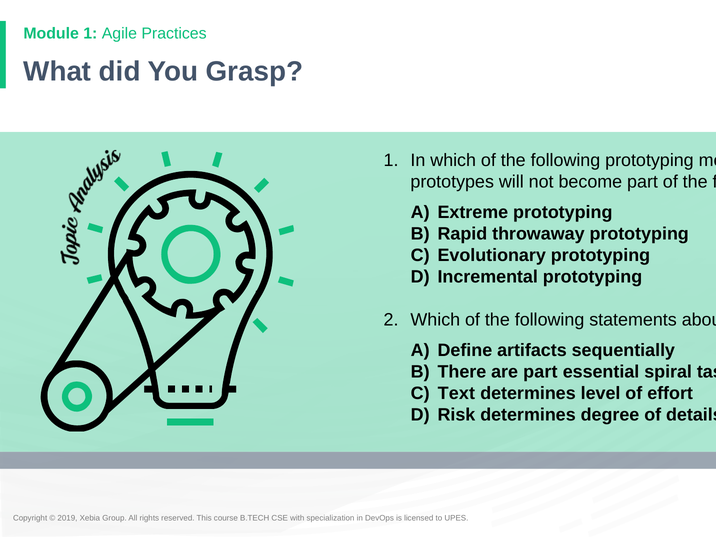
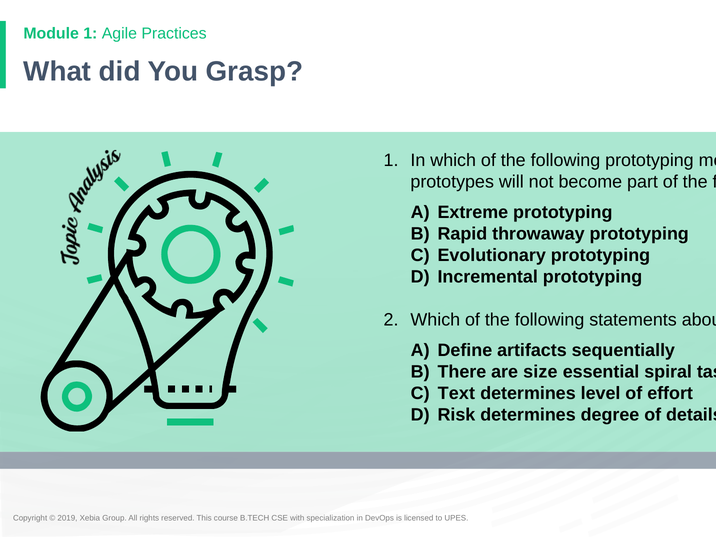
are part: part -> size (540, 372)
